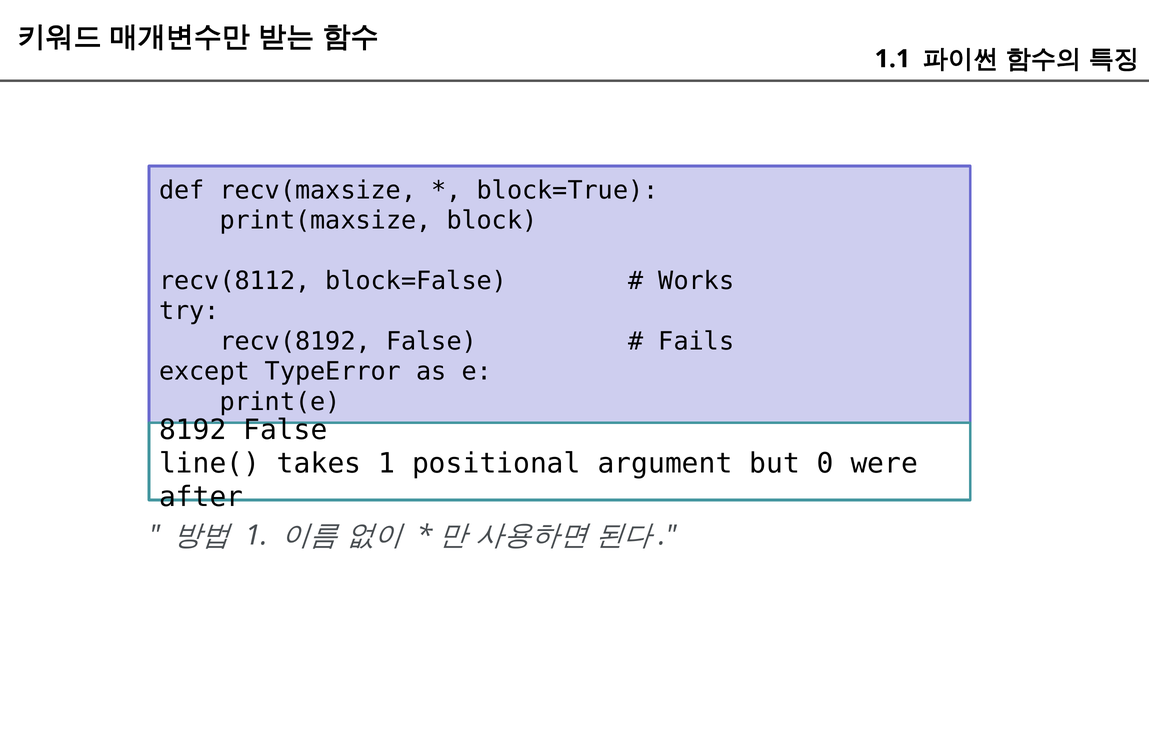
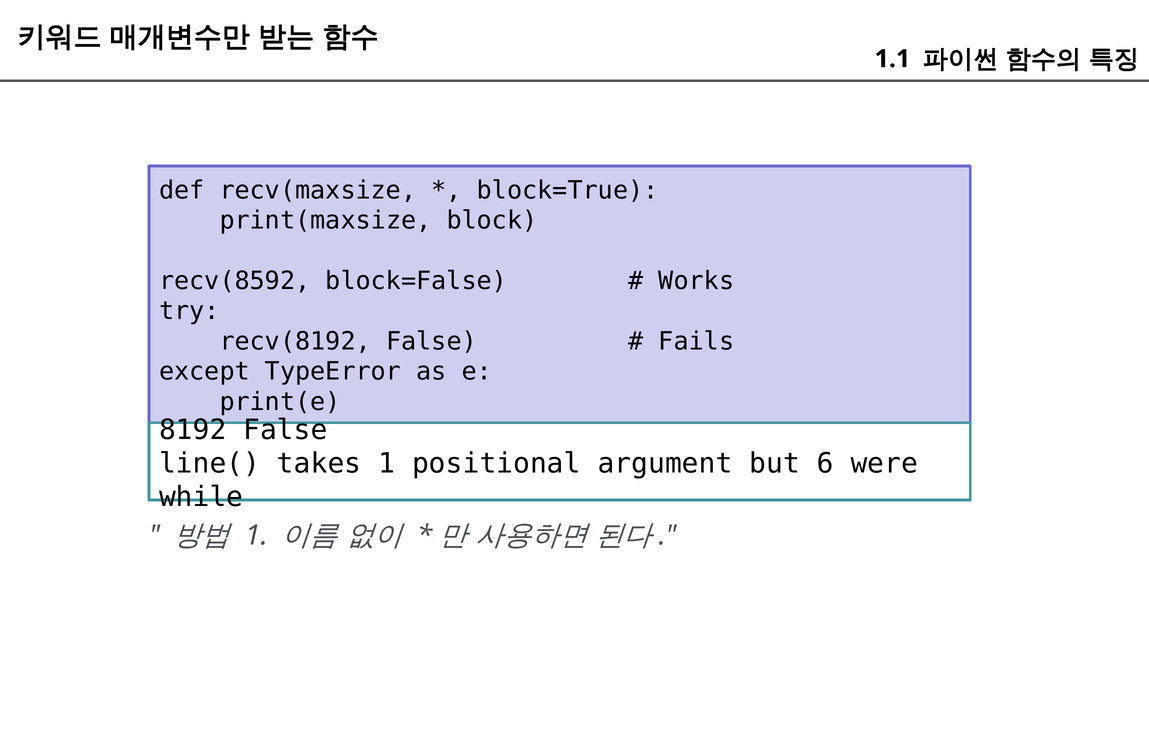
recv(8112: recv(8112 -> recv(8592 (235, 281)
0: 0 -> 6 (825, 463)
after: after -> while (201, 497)
